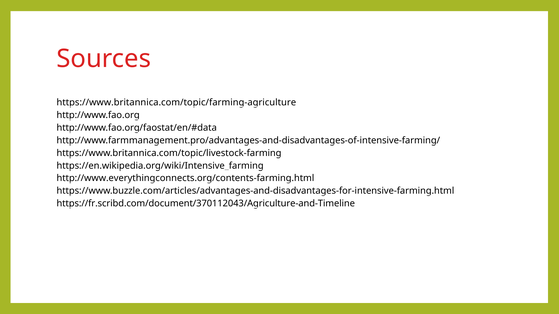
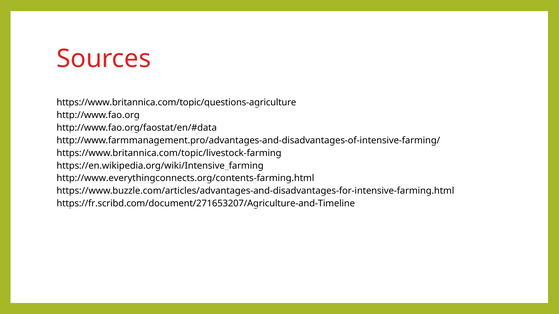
https://www.britannica.com/topic/farming-agriculture: https://www.britannica.com/topic/farming-agriculture -> https://www.britannica.com/topic/questions-agriculture (176, 103)
https://fr.scribd.com/document/370112043/Agriculture-and-Timeline: https://fr.scribd.com/document/370112043/Agriculture-and-Timeline -> https://fr.scribd.com/document/271653207/Agriculture-and-Timeline (206, 204)
